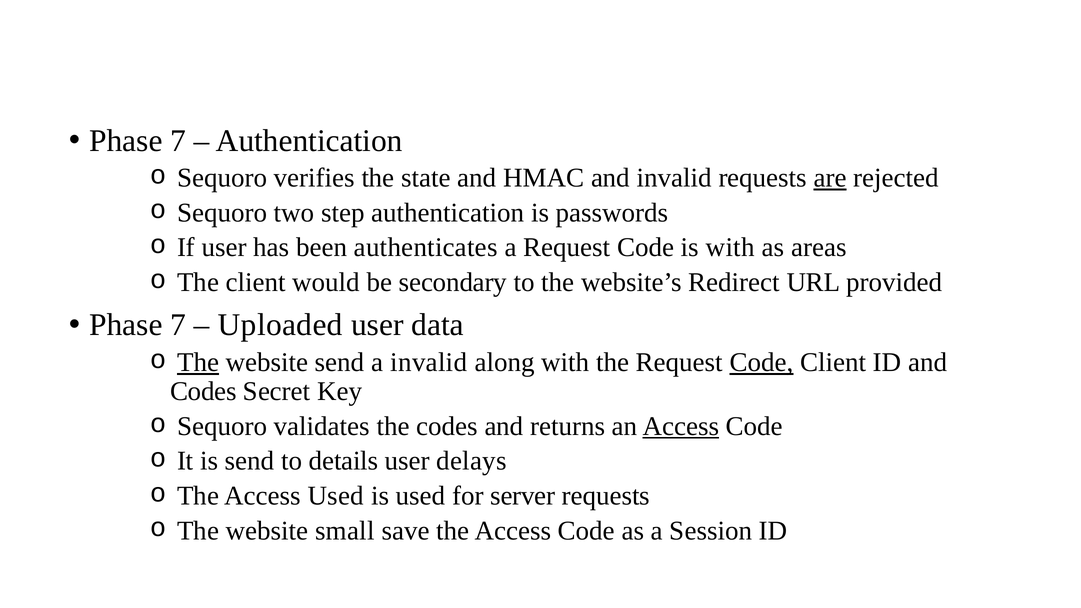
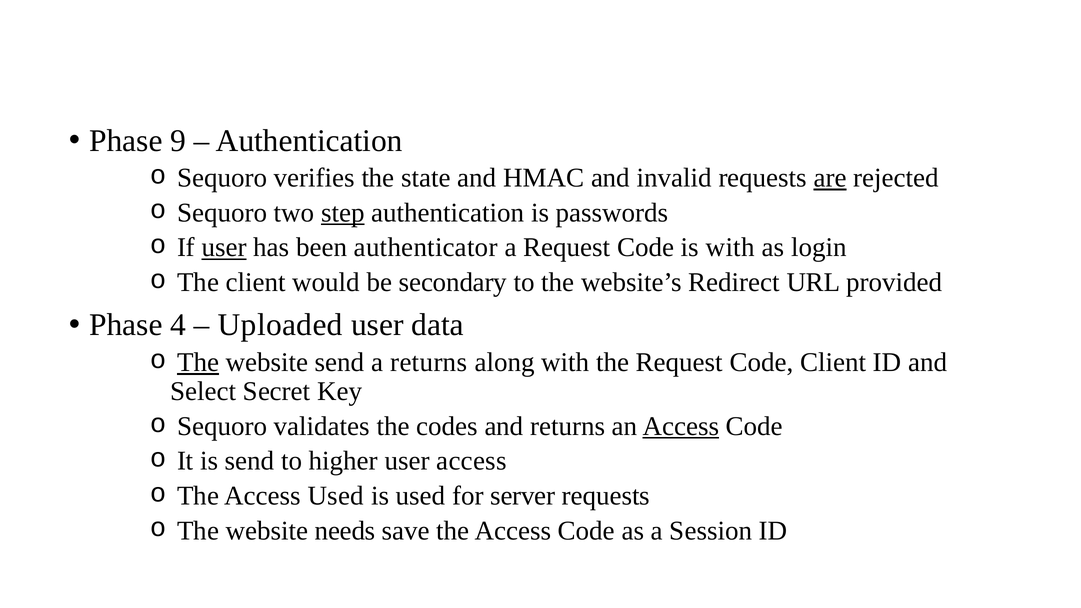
7: 7 -> 9 (178, 141)
step underline: none -> present (343, 213)
user underline: none -> present (224, 248)
authenticates: authenticates -> authenticator (426, 248)
areas: areas -> login (819, 248)
7: 7 -> 4 (178, 325)
a invalid: invalid -> returns (429, 362)
Code underline: present -> none (761, 362)
Codes: Codes -> Select (203, 392)
details: details -> higher (343, 461)
user delays: delays -> access (471, 461)
small: small -> needs (345, 531)
